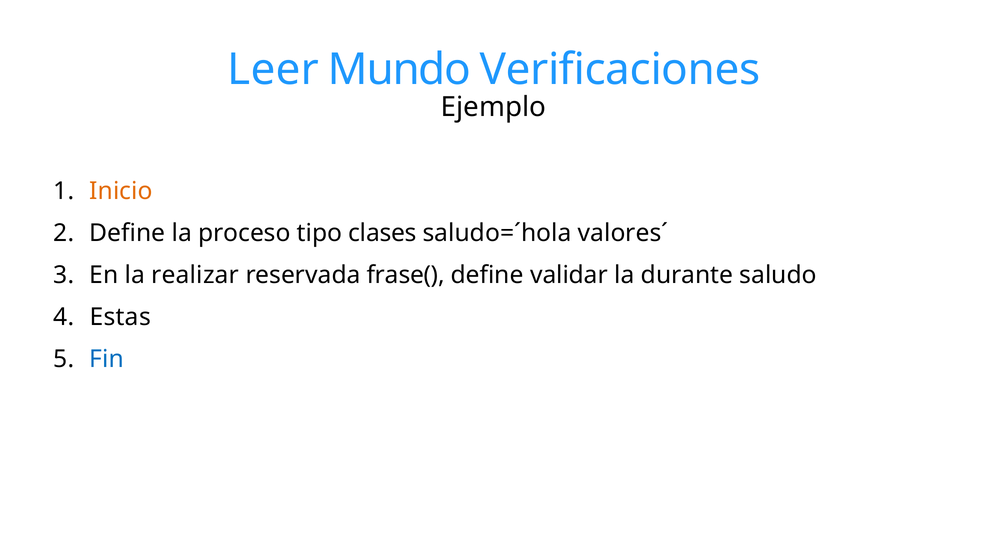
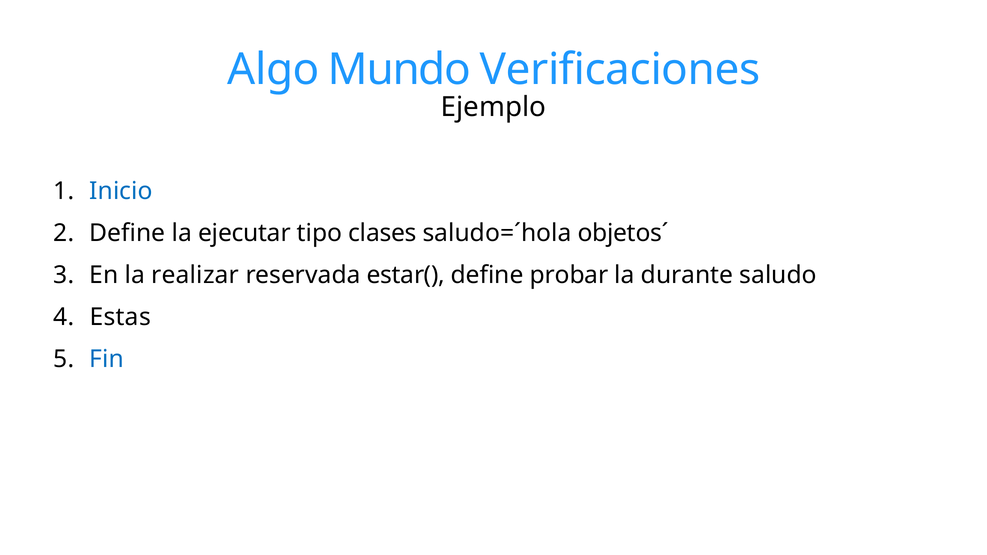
Leer: Leer -> Algo (273, 70)
Inicio colour: orange -> blue (121, 191)
proceso: proceso -> ejecutar (244, 233)
valores´: valores´ -> objetos´ (623, 233)
frase(: frase( -> estar( (406, 275)
validar: validar -> probar (569, 275)
